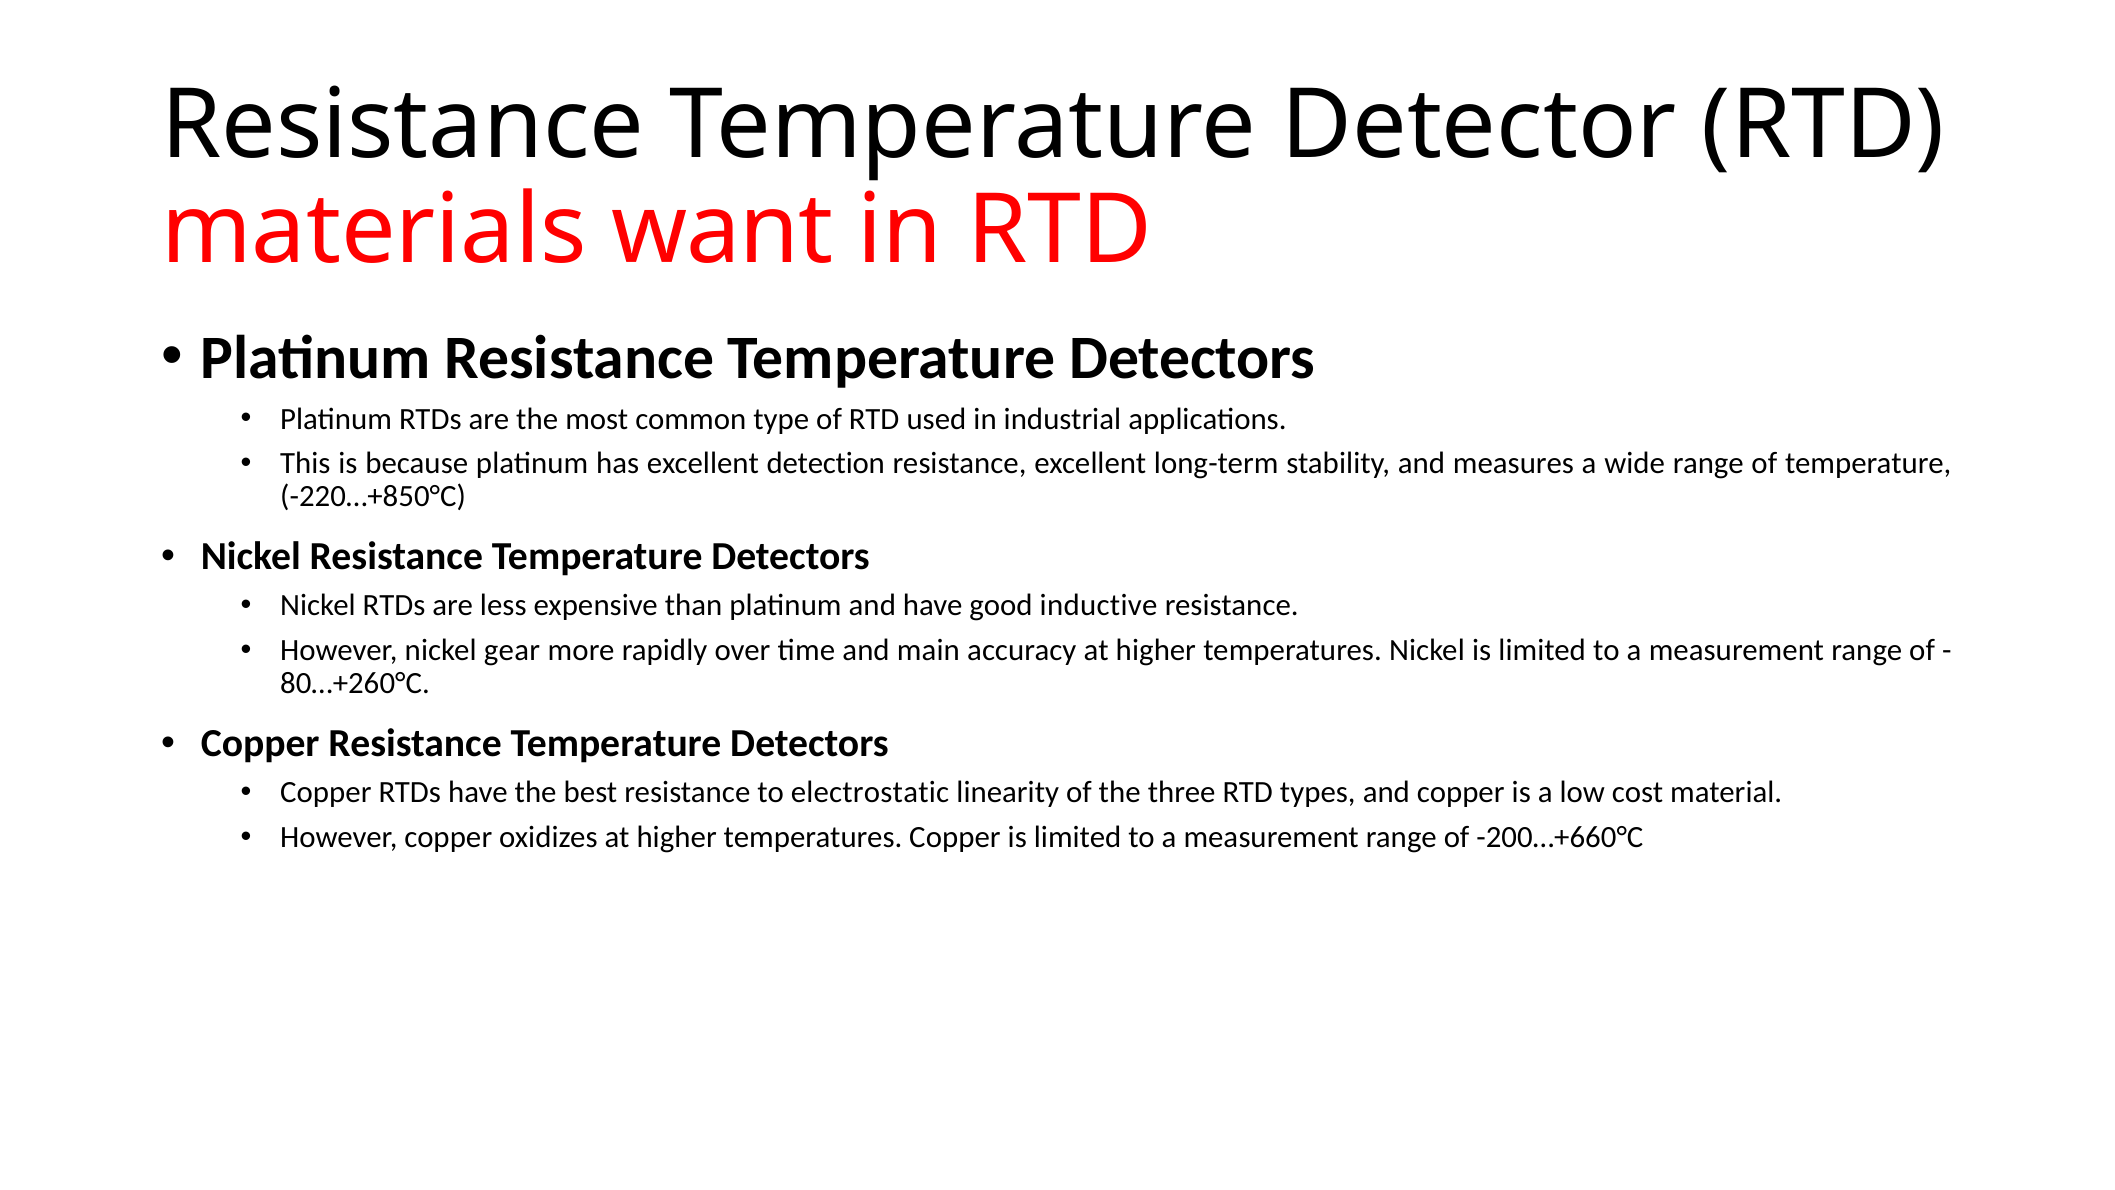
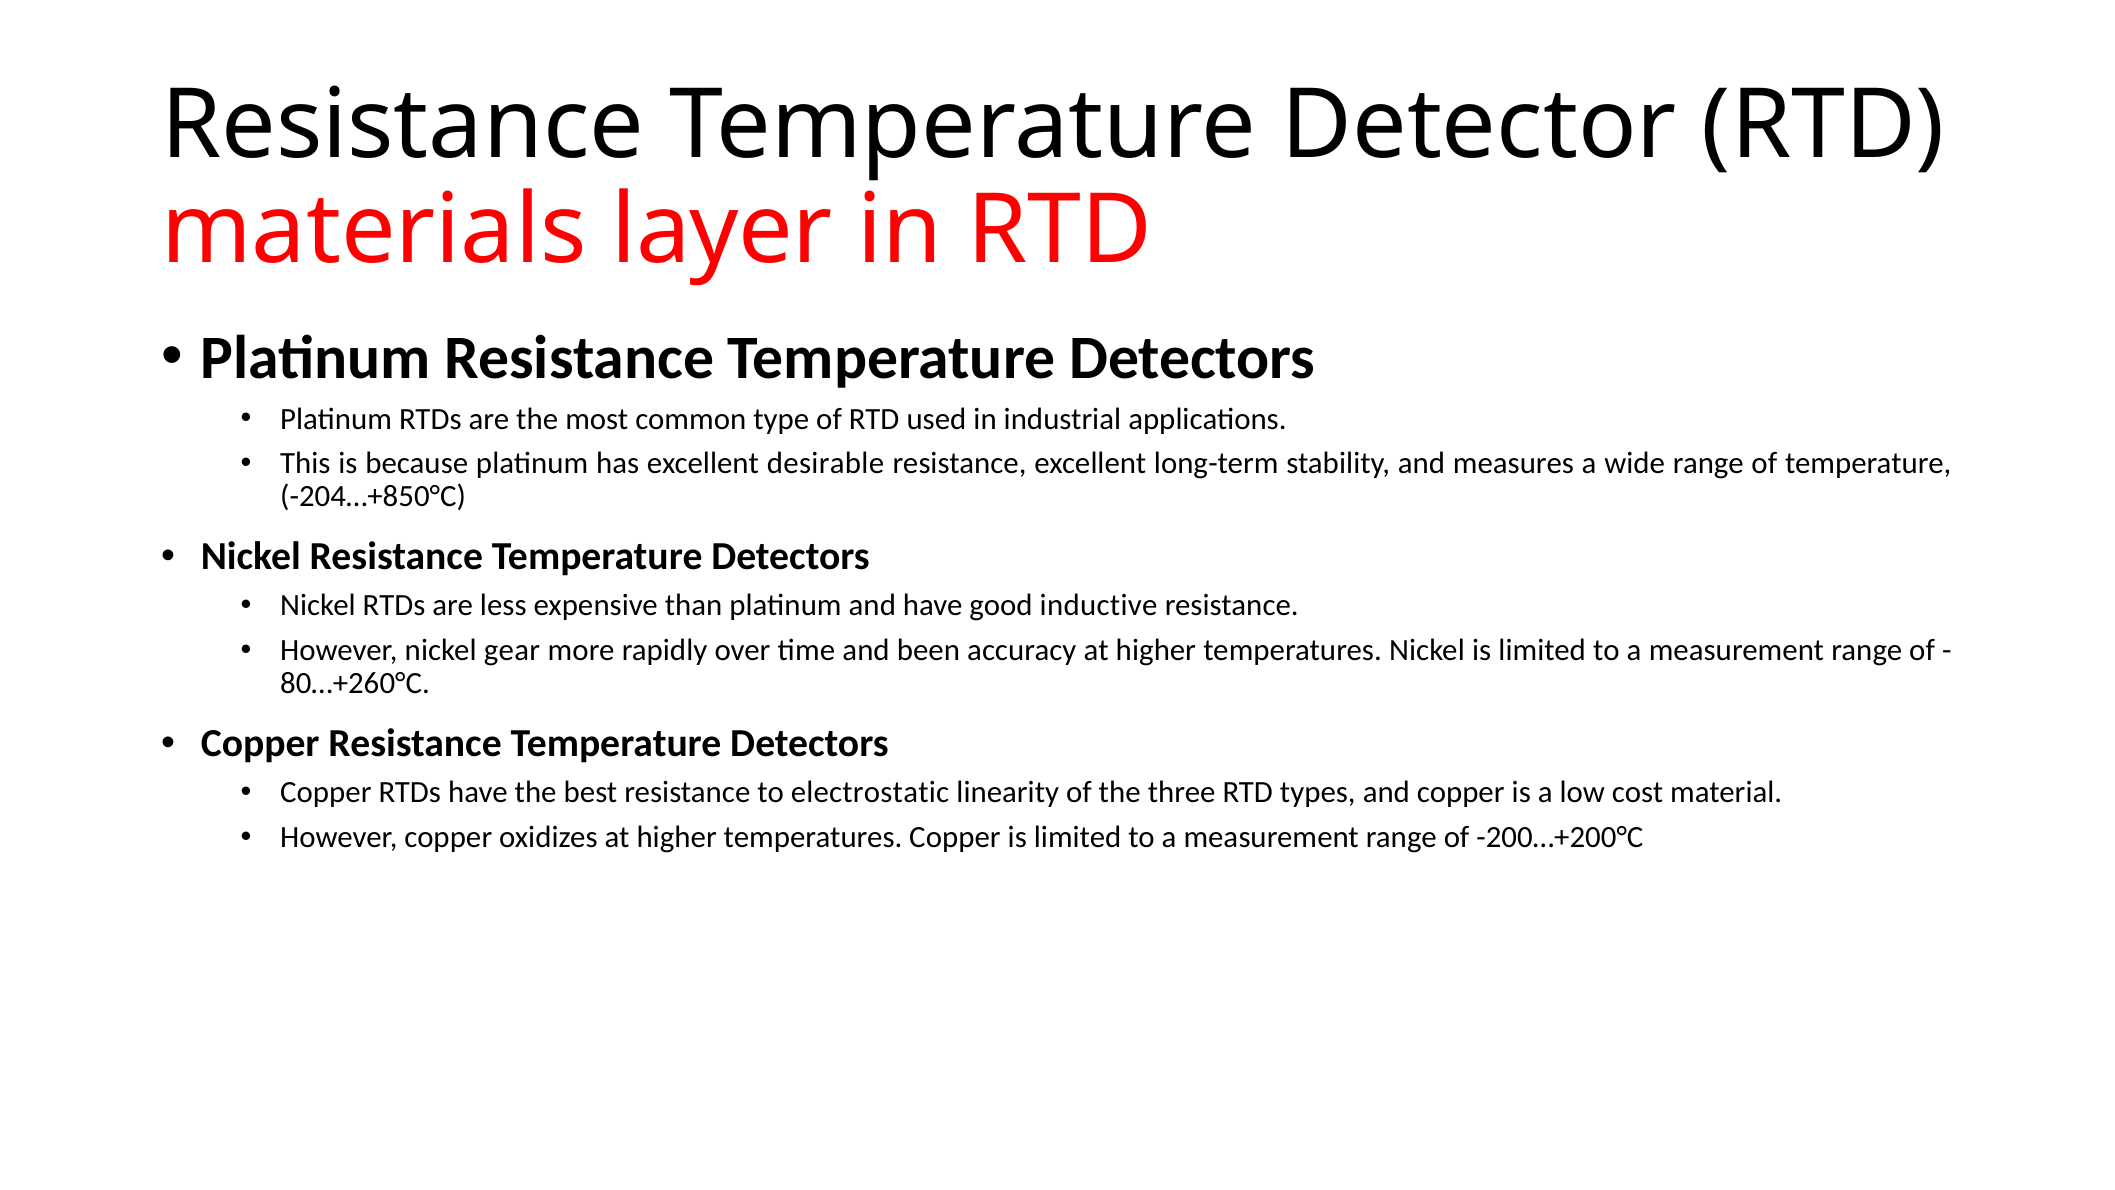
want: want -> layer (722, 230)
detection: detection -> desirable (825, 463)
-220…+850°C: -220…+850°C -> -204…+850°C (373, 496)
main: main -> been (928, 650)
-200…+660°C: -200…+660°C -> -200…+200°C (1560, 837)
